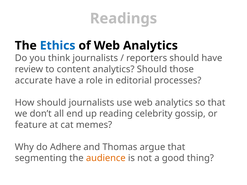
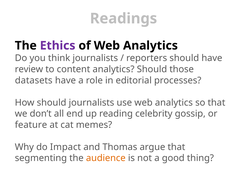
Ethics colour: blue -> purple (58, 46)
accurate: accurate -> datasets (34, 80)
Adhere: Adhere -> Impact (65, 147)
